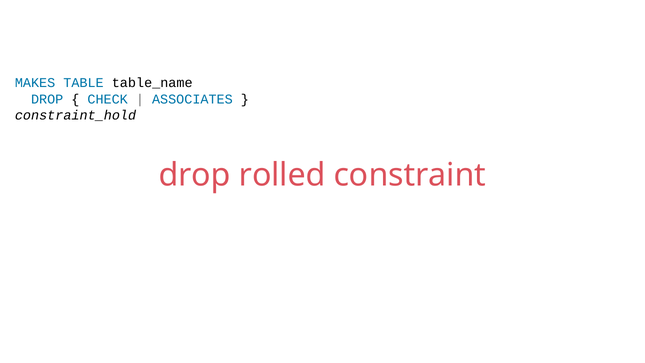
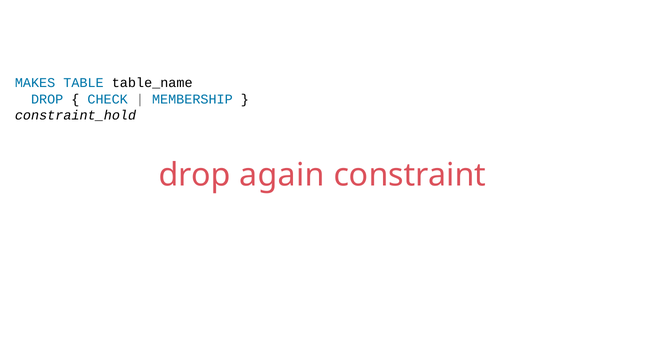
ASSOCIATES: ASSOCIATES -> MEMBERSHIP (192, 99)
rolled: rolled -> again (282, 175)
